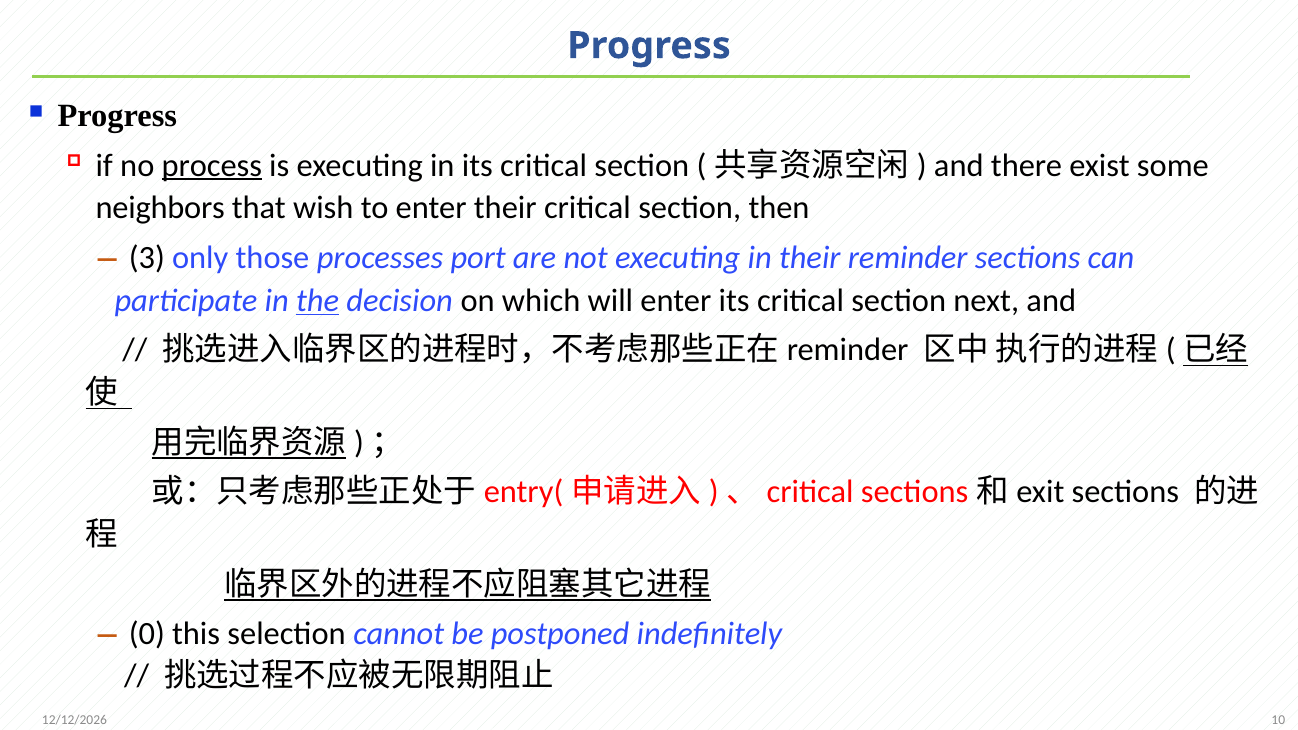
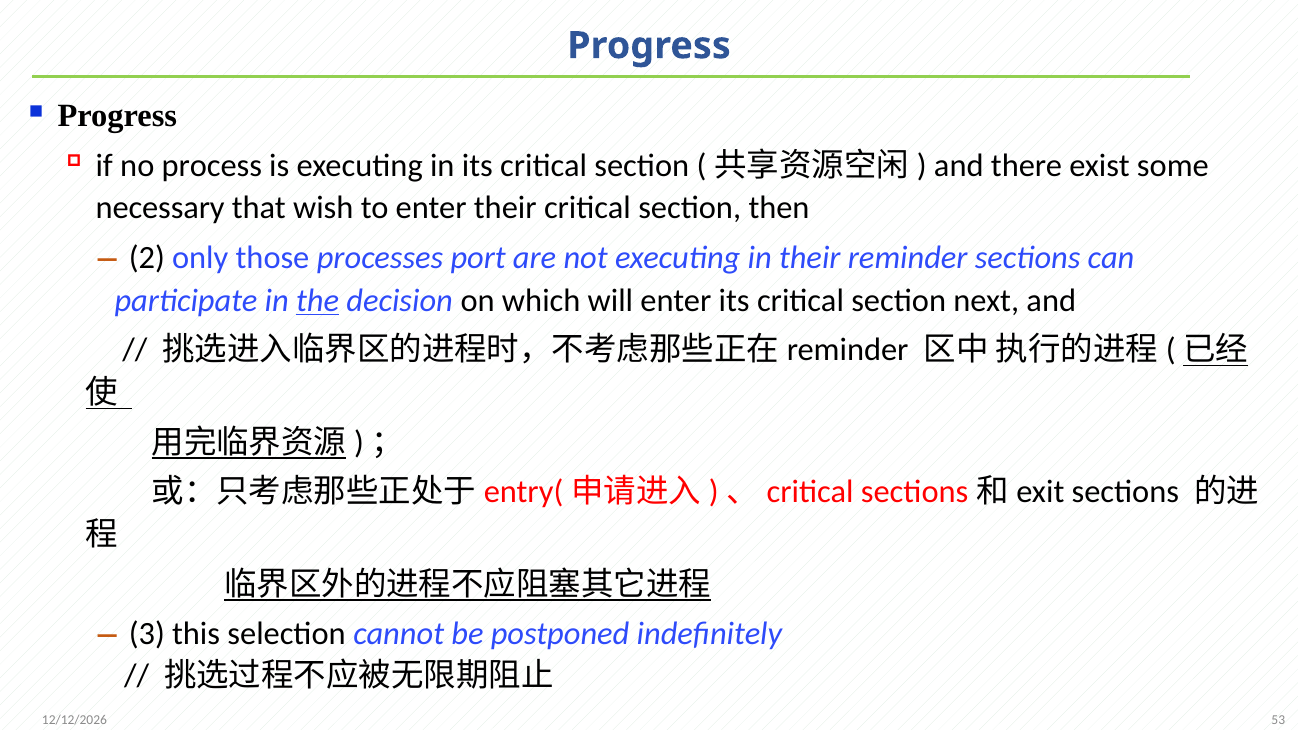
process underline: present -> none (212, 165)
neighbors: neighbors -> necessary (160, 208)
3: 3 -> 2 (147, 258)
0: 0 -> 3 (147, 634)
10: 10 -> 53 (1278, 721)
